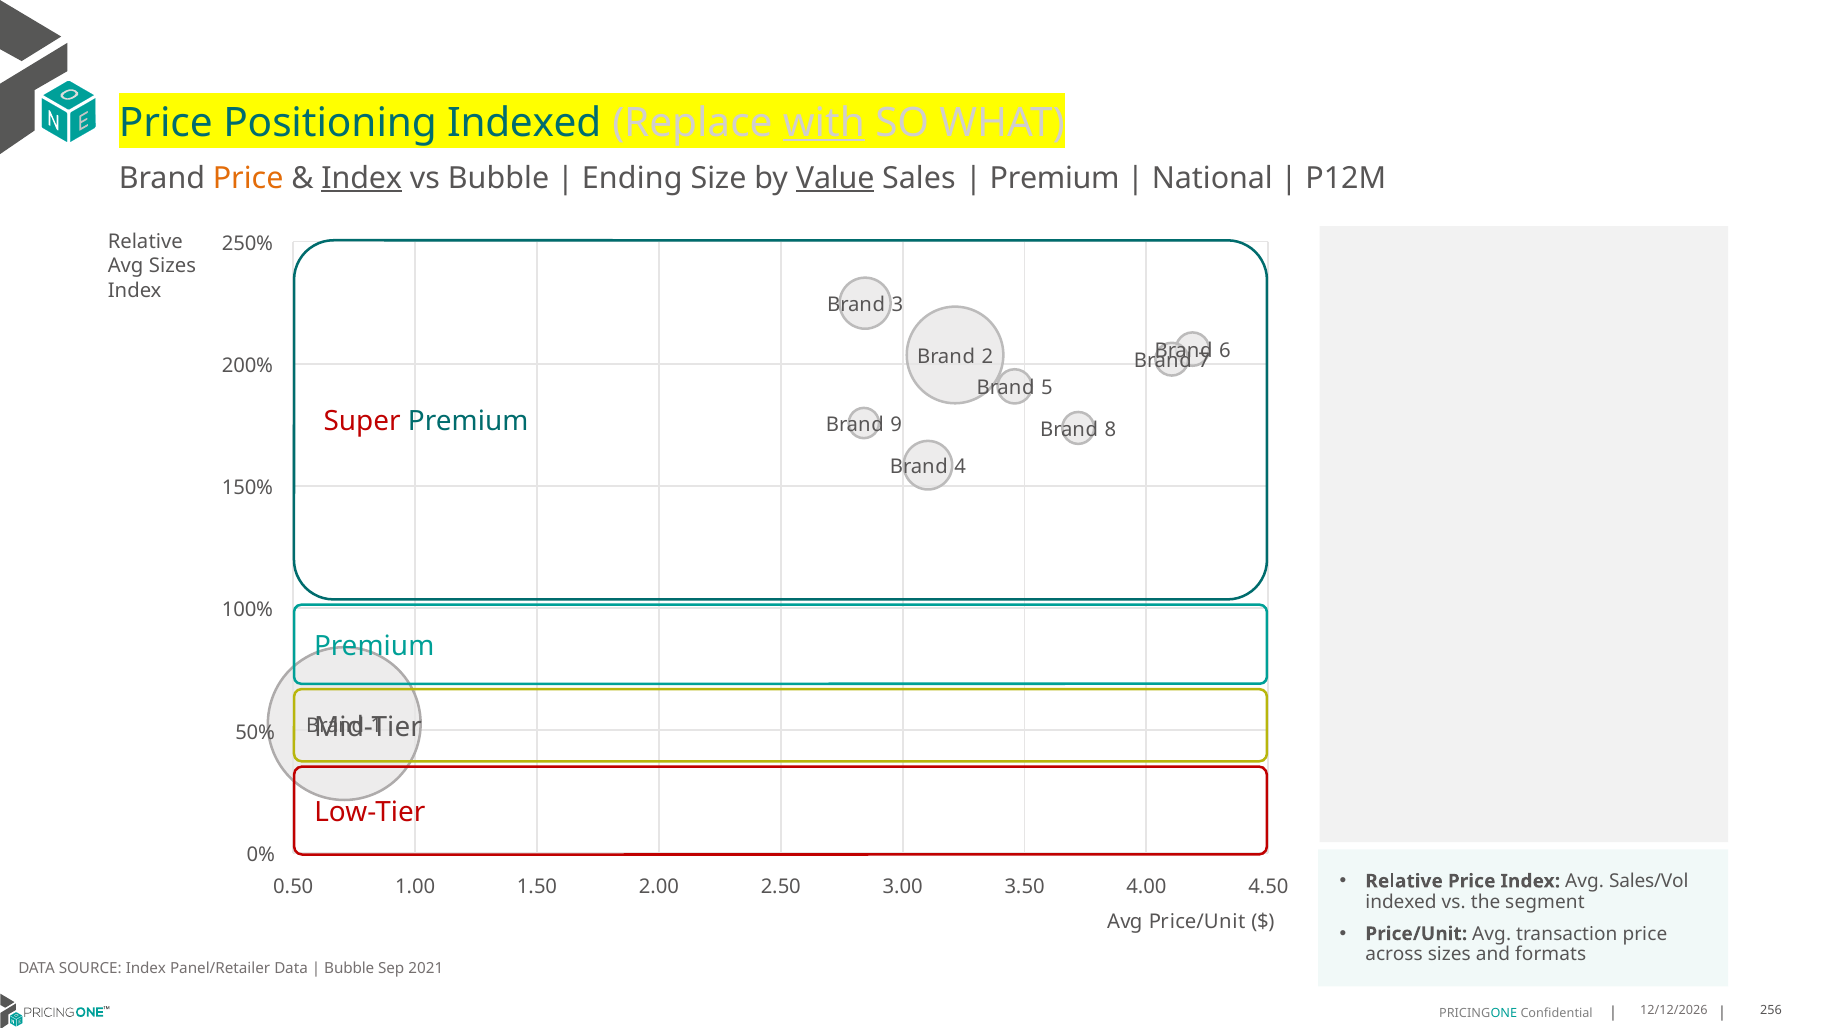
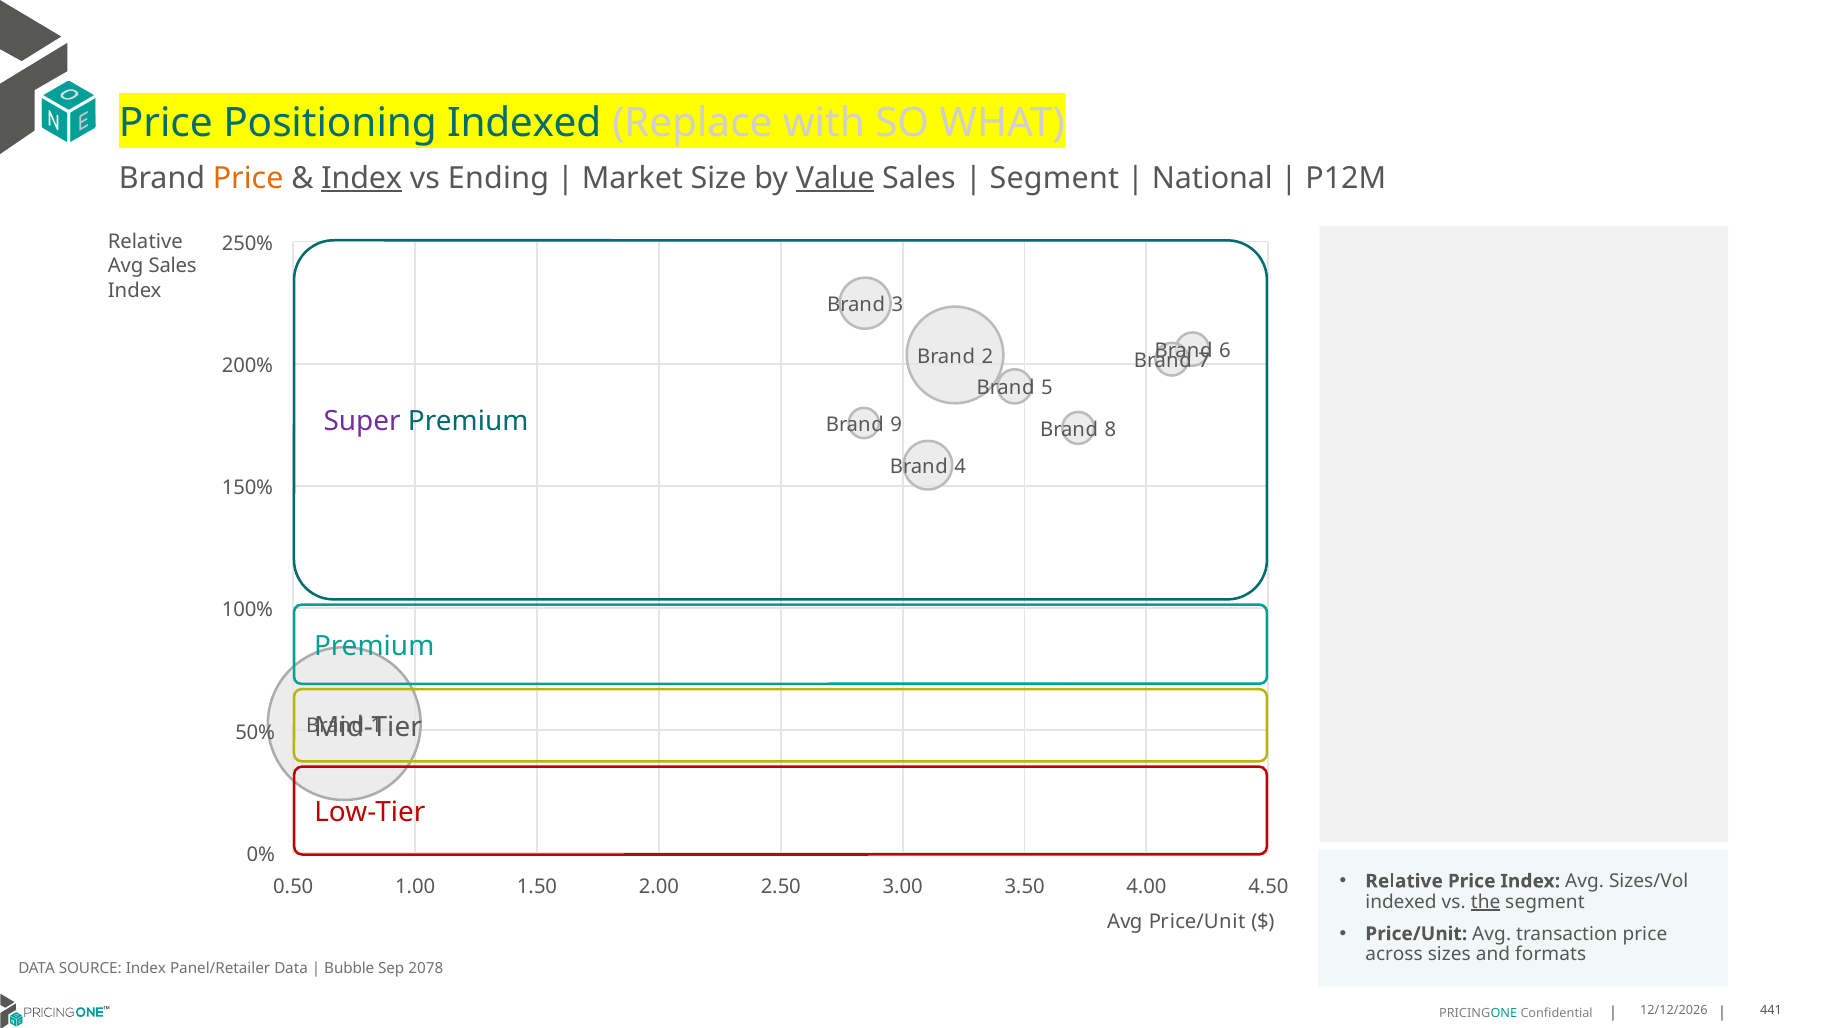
with underline: present -> none (824, 123)
vs Bubble: Bubble -> Ending (498, 178)
Ending: Ending -> Market (632, 178)
Premium: Premium -> Segment (1054, 178)
Avg Sizes: Sizes -> Sales (173, 266)
Super colour: red -> purple (362, 422)
Sales/Vol: Sales/Vol -> Sizes/Vol (1649, 881)
the underline: none -> present (1486, 902)
2021: 2021 -> 2078 (426, 968)
256: 256 -> 441 (1771, 1010)
